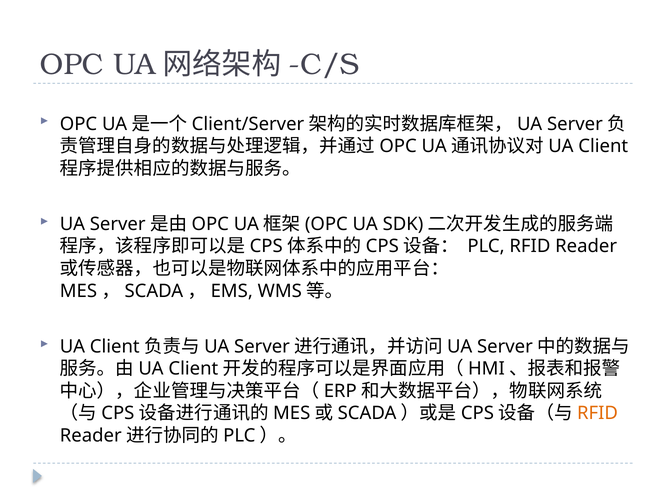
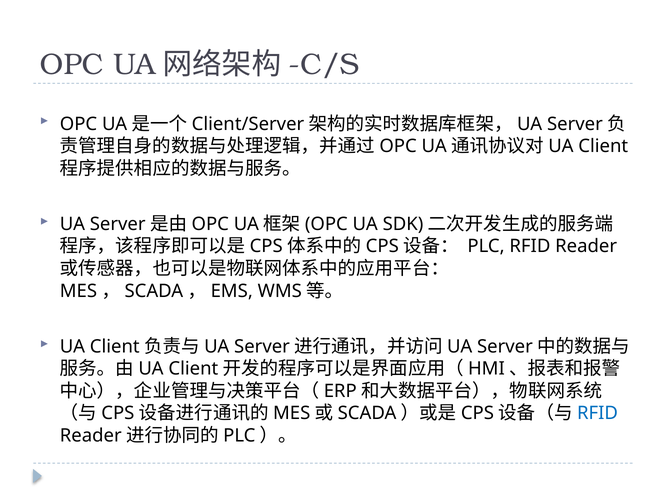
RFID colour: orange -> blue (597, 413)
